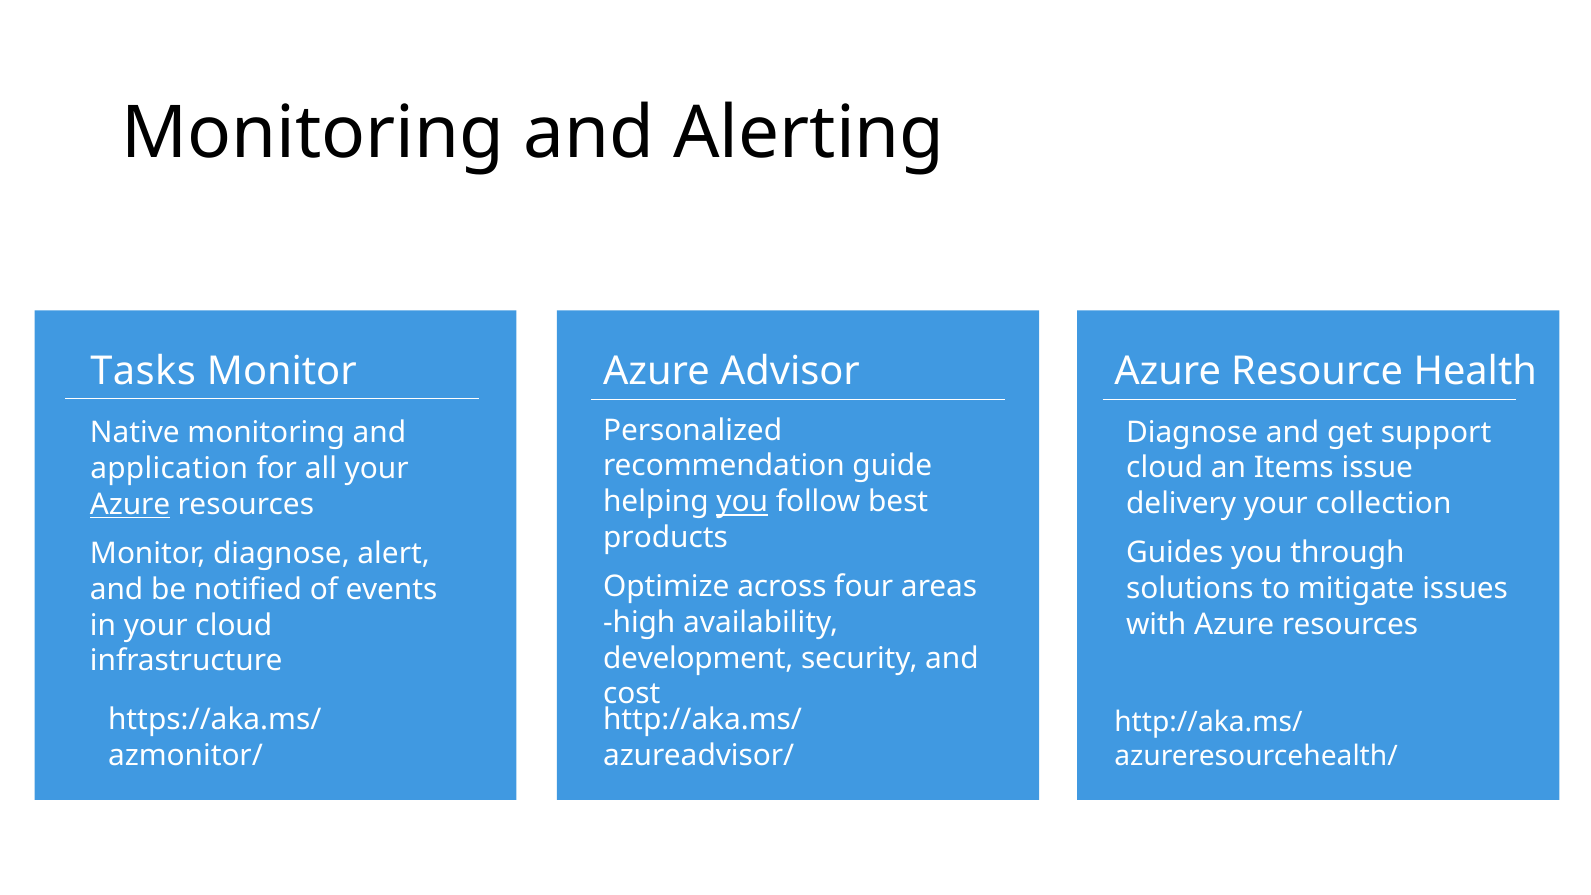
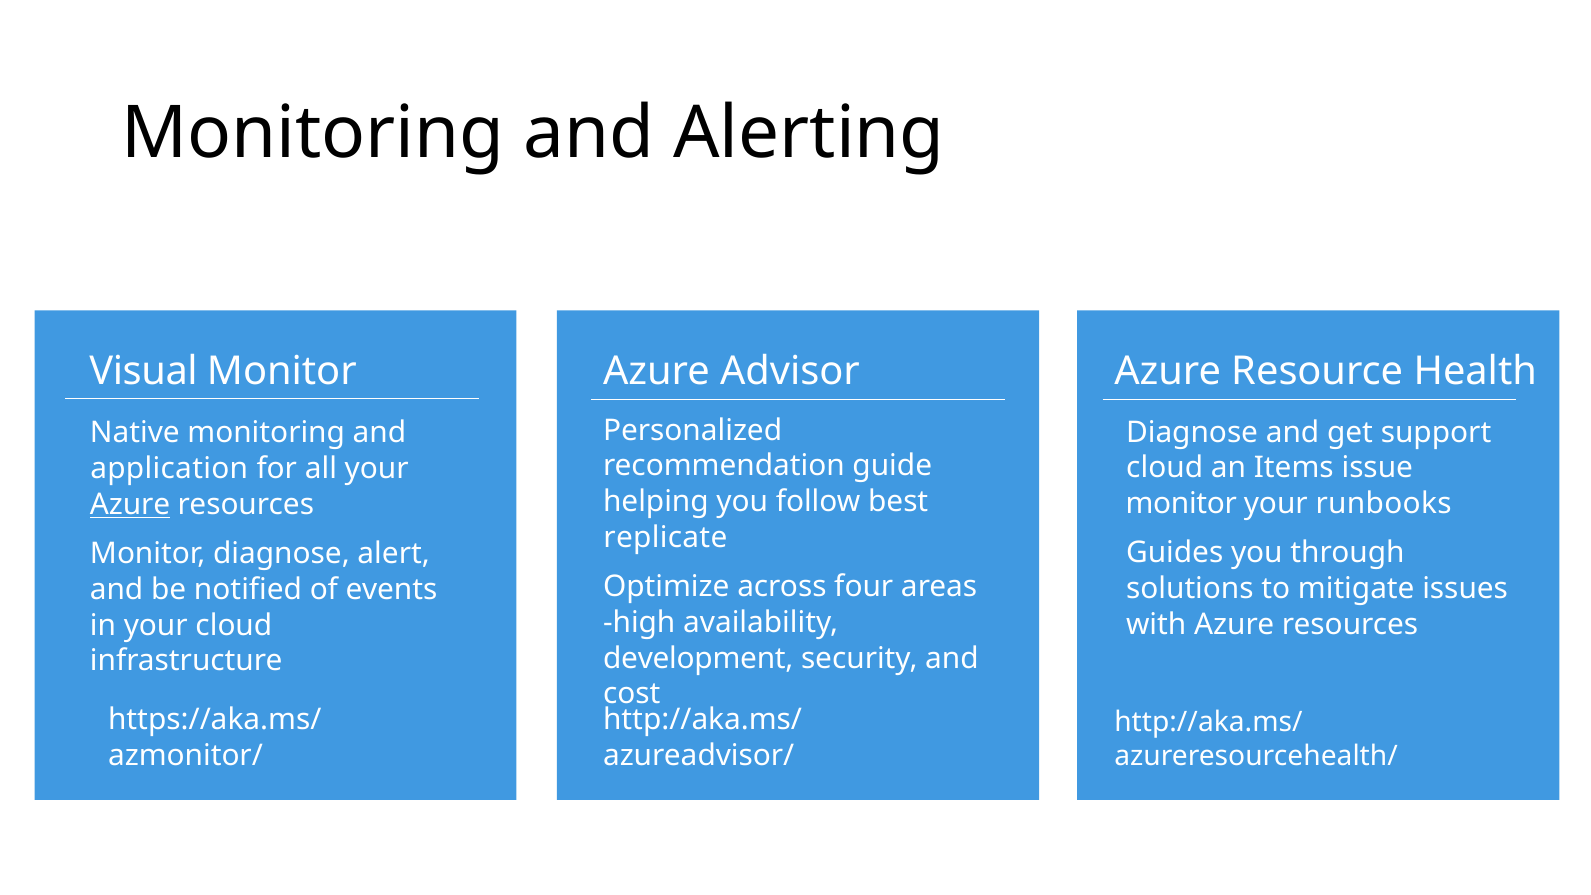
Tasks: Tasks -> Visual (144, 372)
you underline: present -> none (742, 502)
delivery: delivery -> monitor (1181, 504)
collection: collection -> runbooks (1384, 504)
products: products -> replicate (665, 538)
